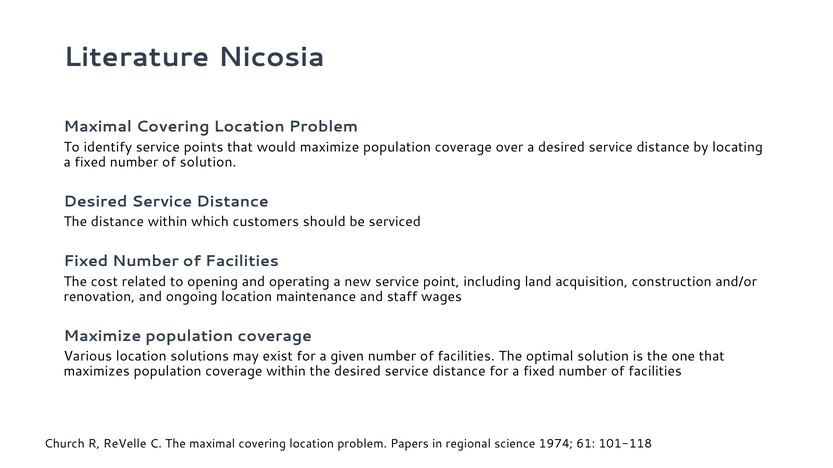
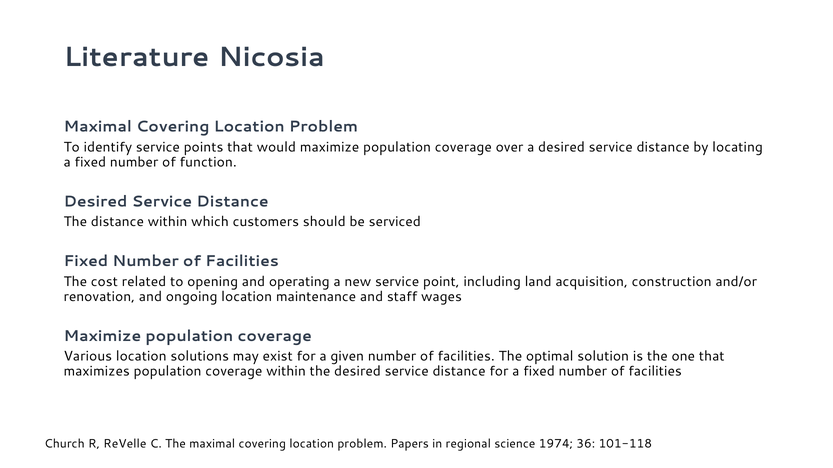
of solution: solution -> function (208, 162)
61: 61 -> 36 (586, 444)
